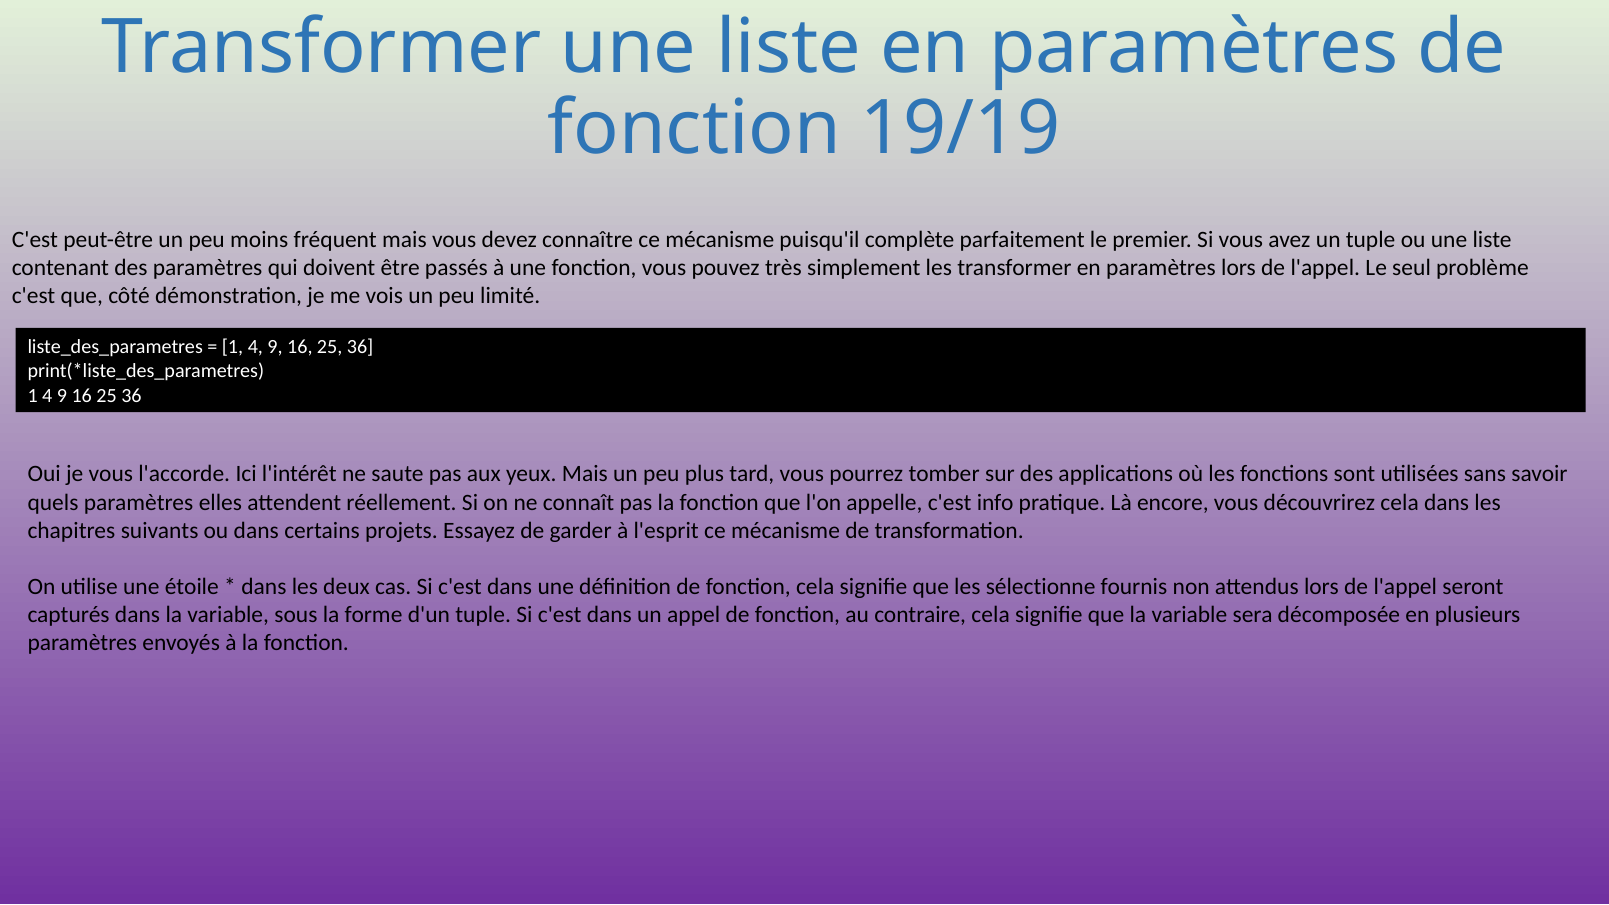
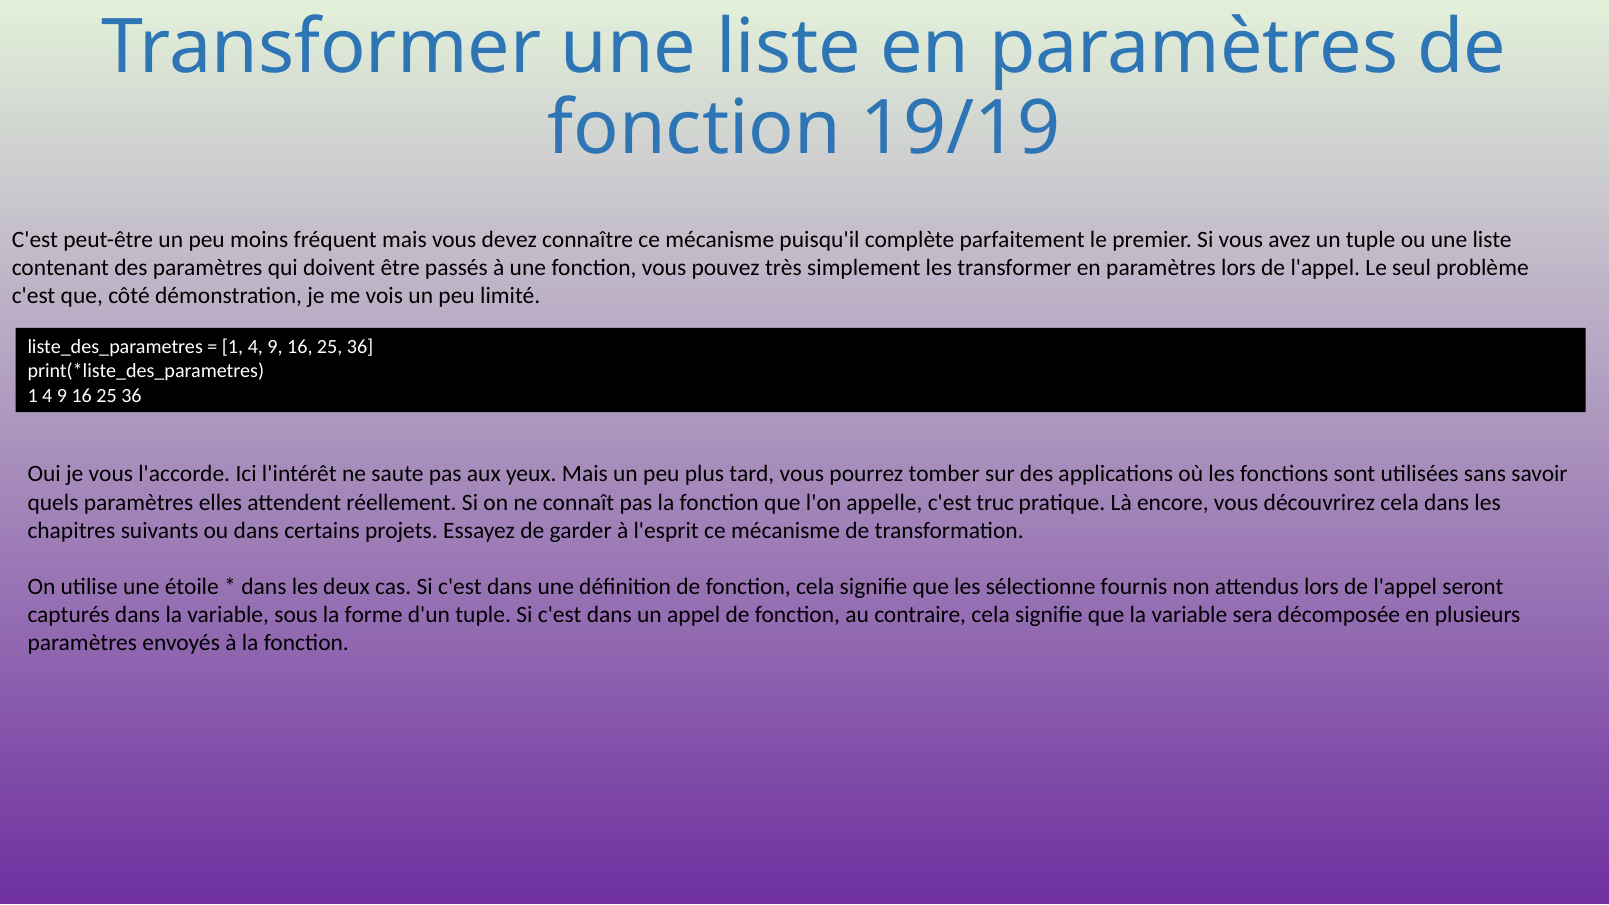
info: info -> truc (995, 502)
